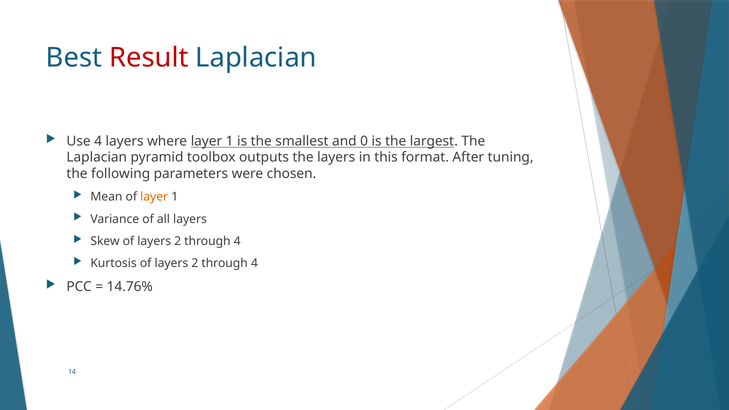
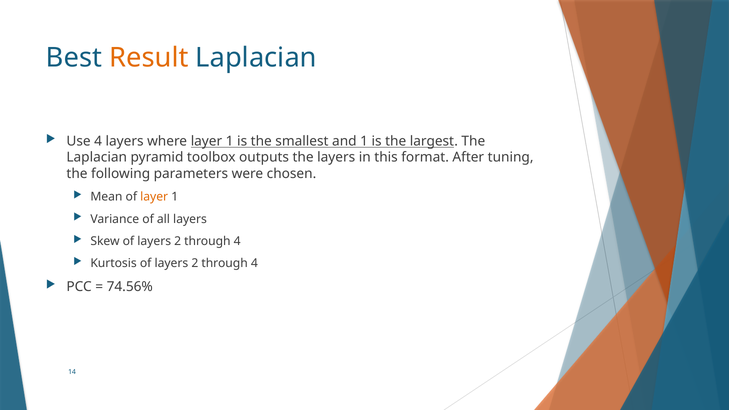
Result colour: red -> orange (149, 57)
and 0: 0 -> 1 (364, 141)
14.76%: 14.76% -> 74.56% (130, 287)
